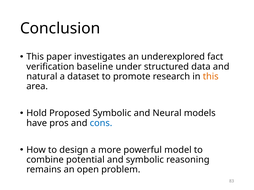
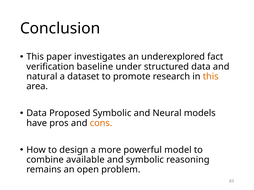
Hold: Hold -> Data (37, 113)
cons colour: blue -> orange (101, 123)
potential: potential -> available (85, 160)
